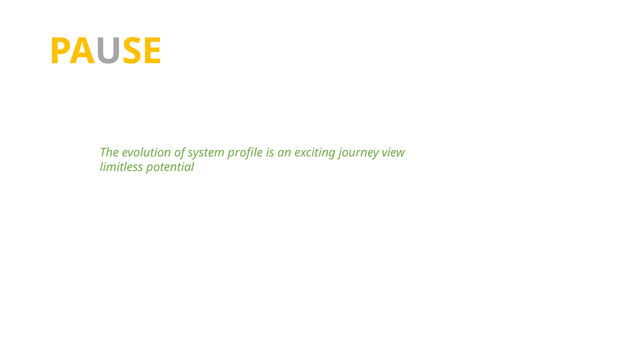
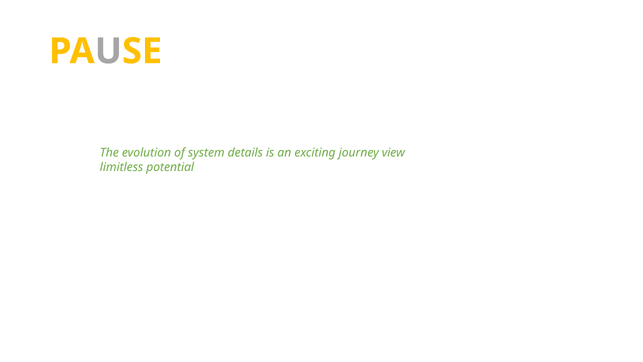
profile: profile -> details (245, 153)
